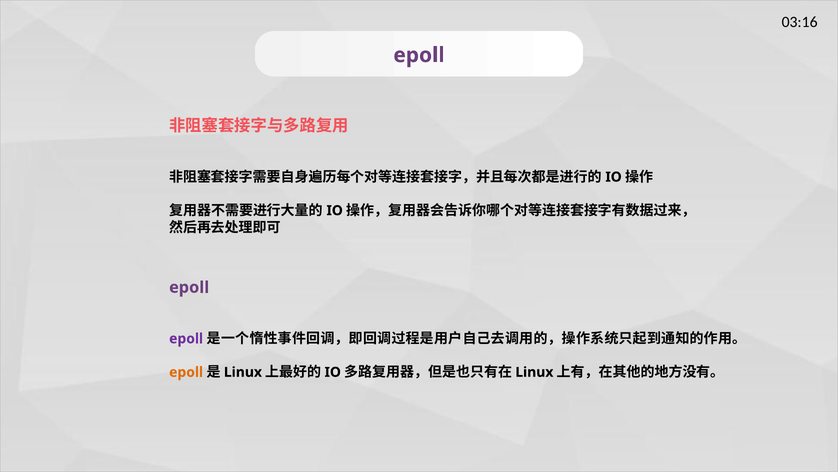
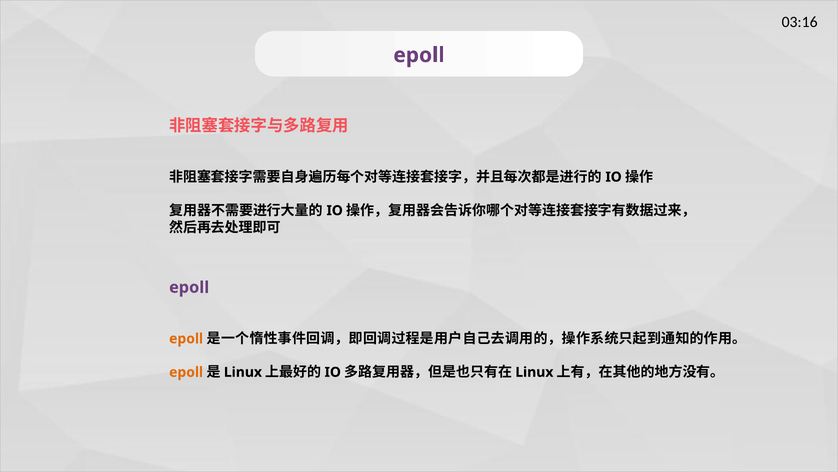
epoll colour: purple -> orange (186, 338)
